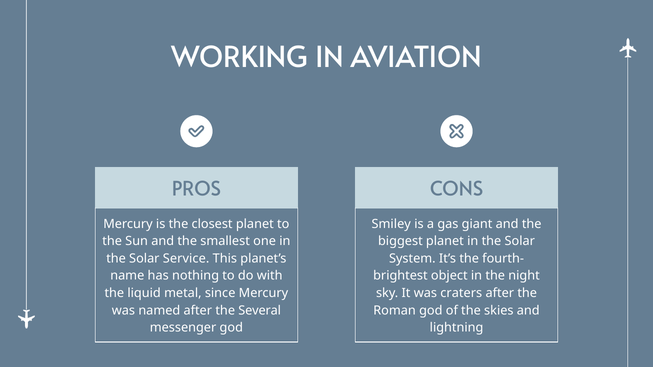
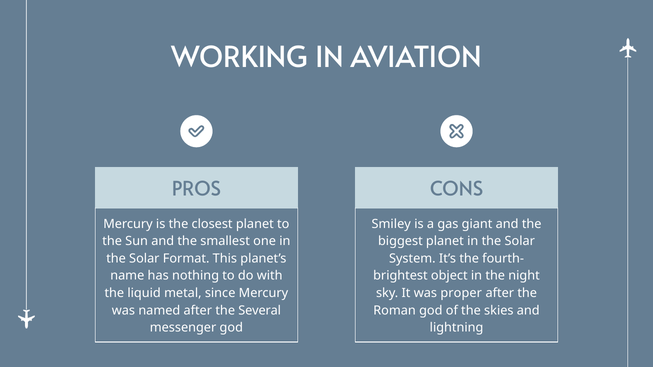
Service: Service -> Format (186, 259)
craters: craters -> proper (461, 293)
